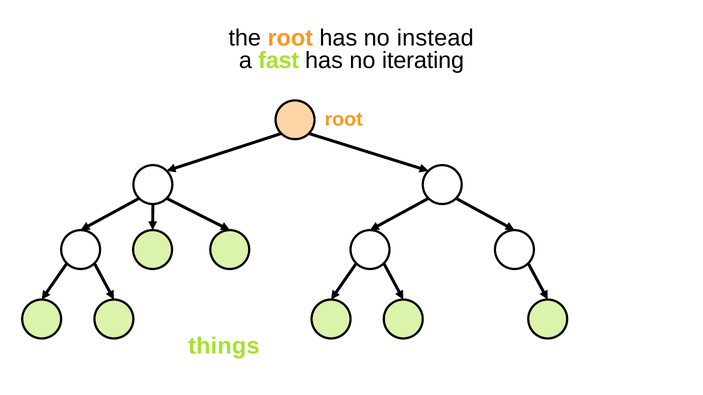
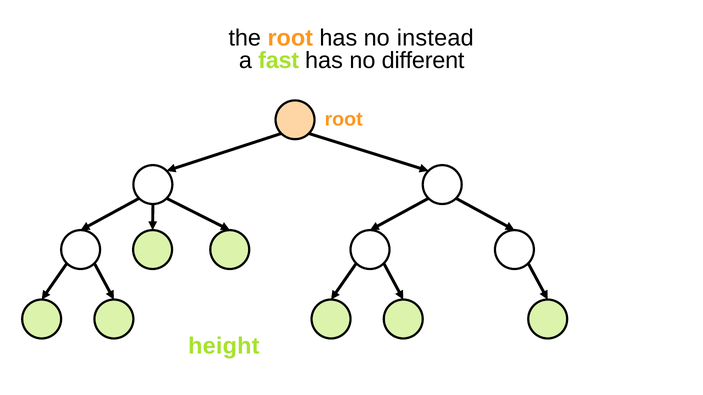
iterating: iterating -> different (423, 60)
things: things -> height (224, 346)
